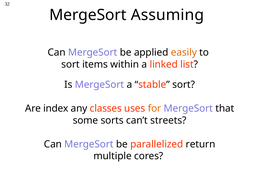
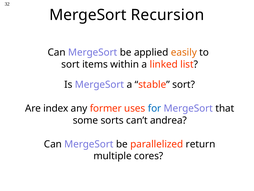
Assuming: Assuming -> Recursion (167, 15)
classes: classes -> former (106, 108)
for colour: orange -> blue (155, 108)
streets: streets -> andrea (168, 120)
